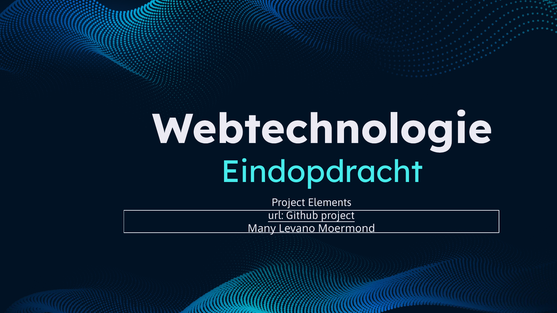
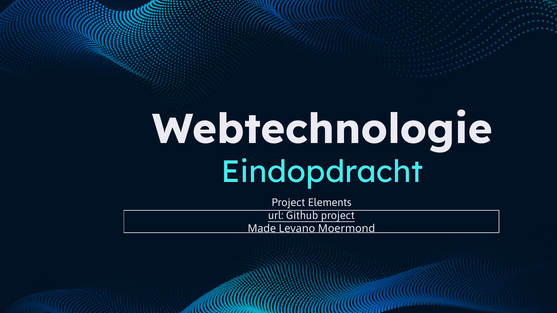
Many: Many -> Made (262, 229)
